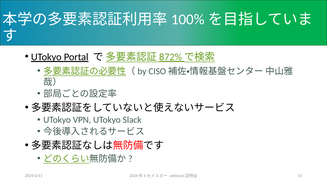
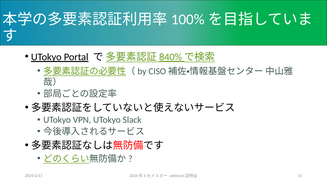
872%: 872% -> 840% (171, 57)
